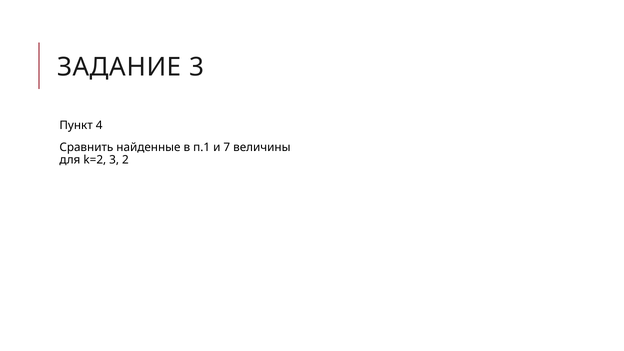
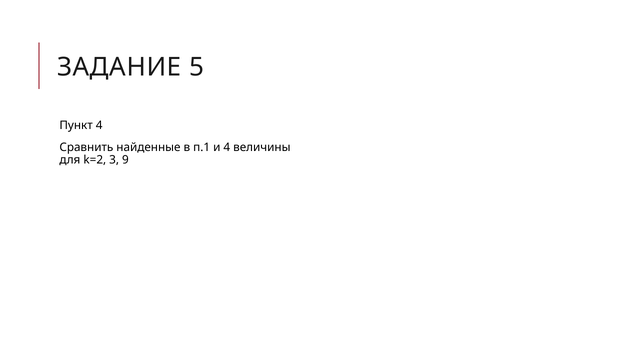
ЗАДАНИЕ 3: 3 -> 5 (197, 67)
и 7: 7 -> 4 (227, 147)
2: 2 -> 9 (125, 160)
